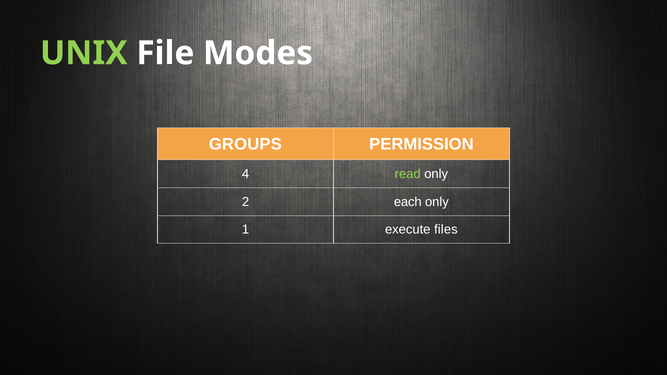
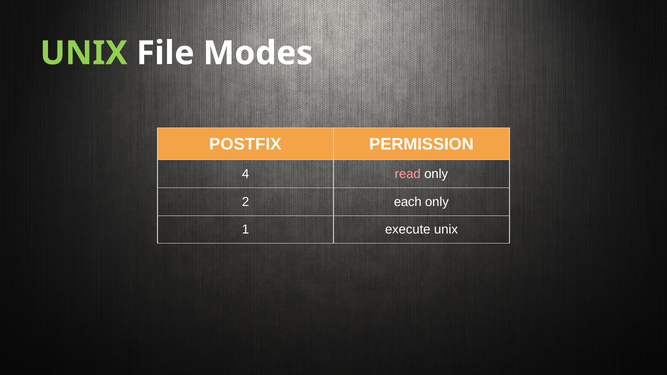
GROUPS: GROUPS -> POSTFIX (245, 144)
read colour: light green -> pink (408, 174)
execute files: files -> unix (446, 230)
